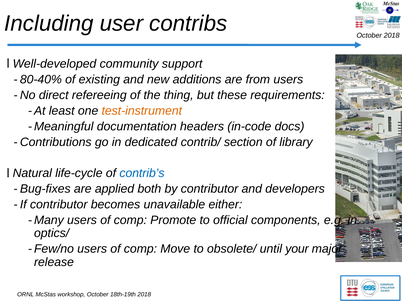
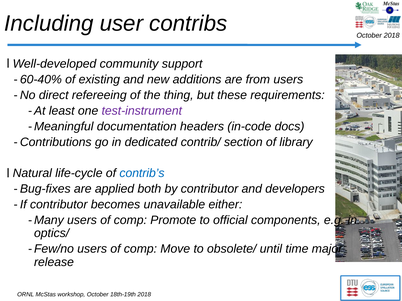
80-40%: 80-40% -> 60-40% (41, 80)
test-instrument colour: orange -> purple (142, 111)
your: your -> time (297, 249)
